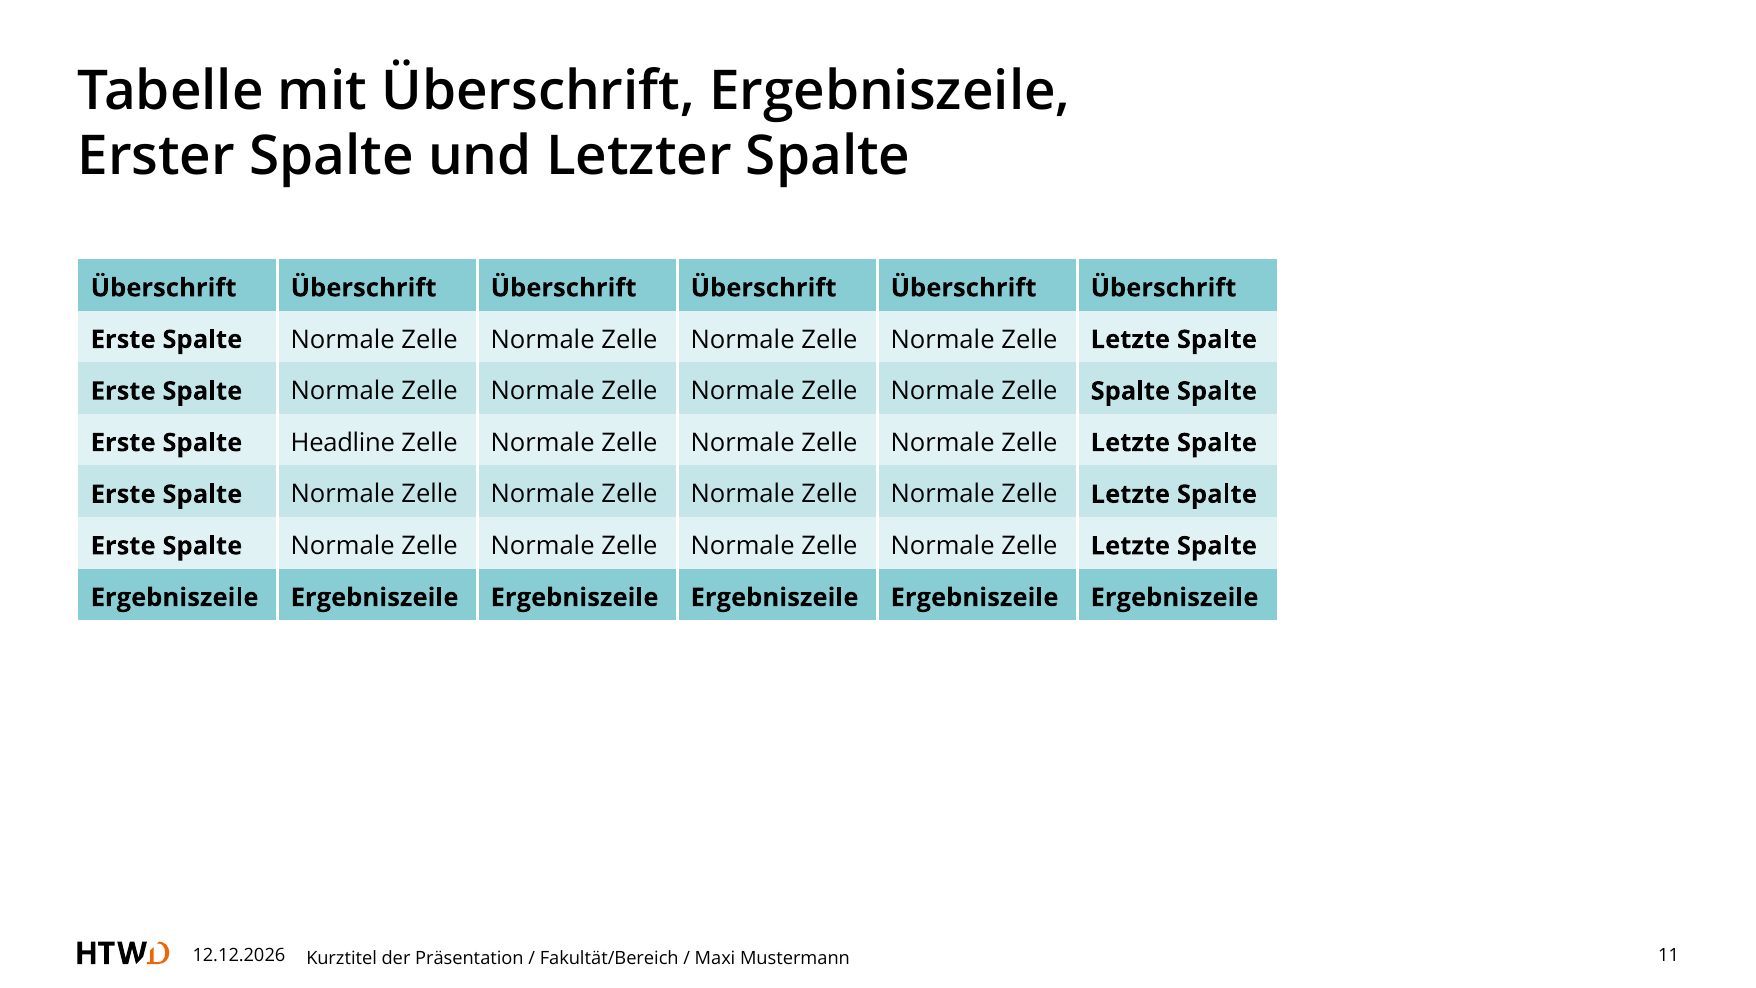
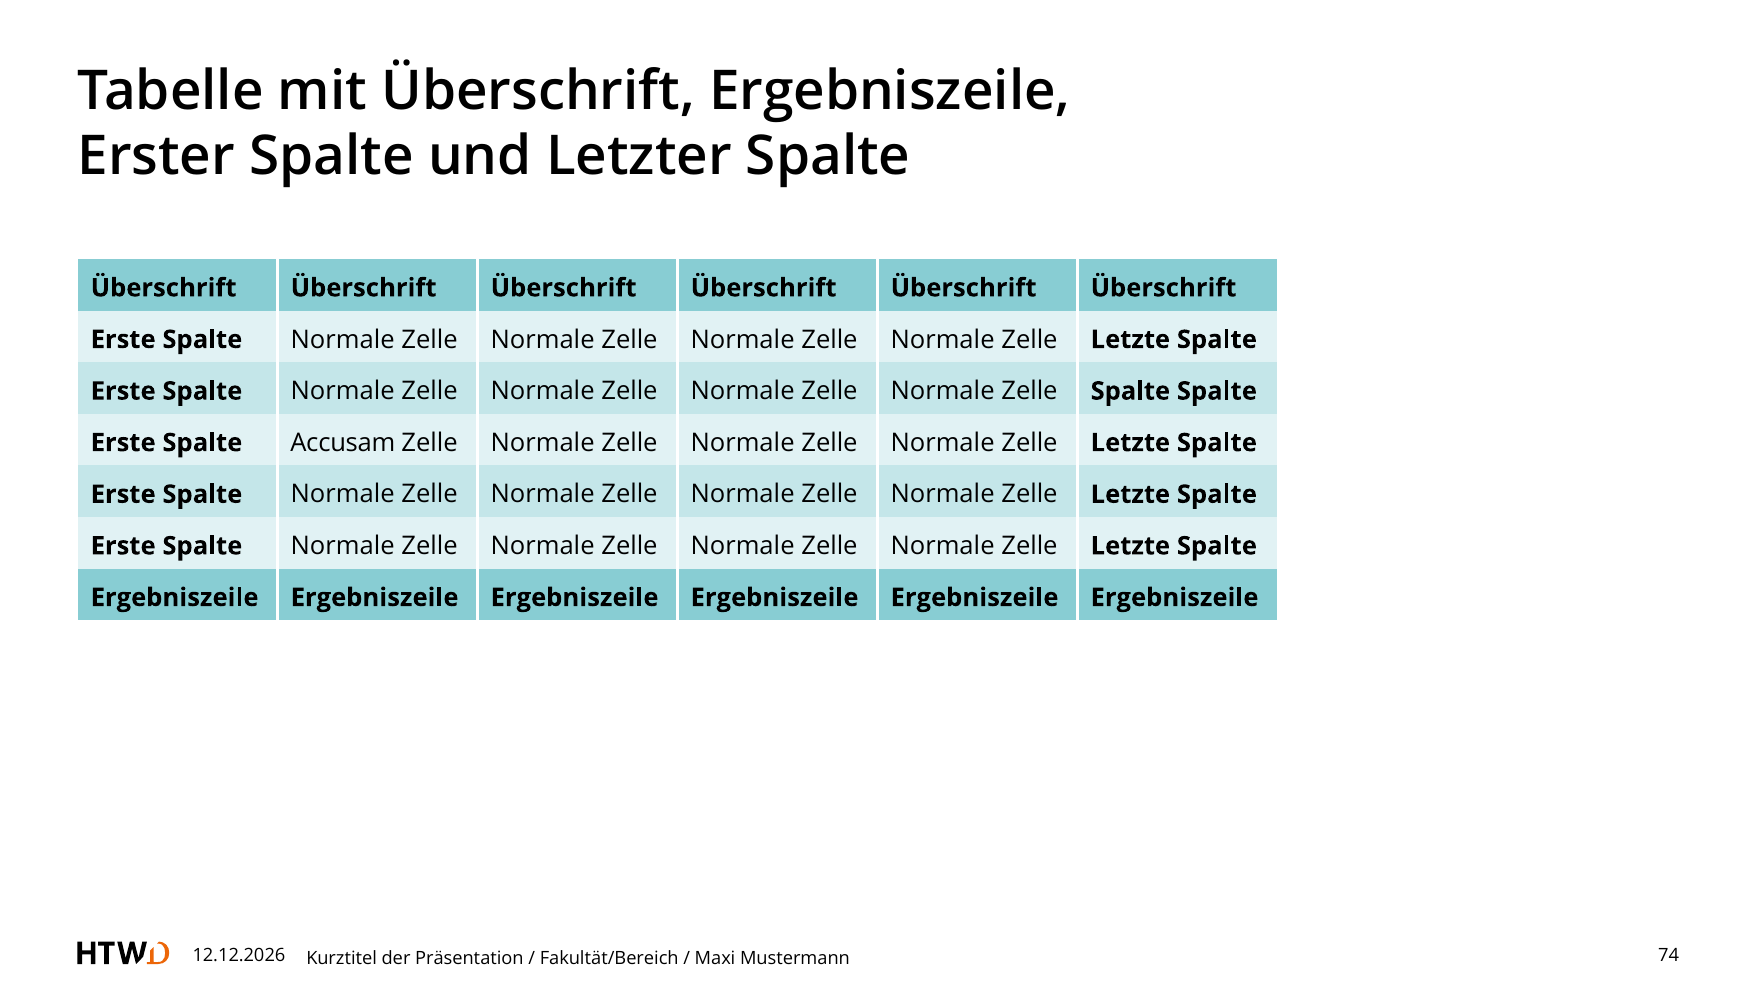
Headline: Headline -> Accusam (343, 443)
11: 11 -> 74 (1669, 955)
